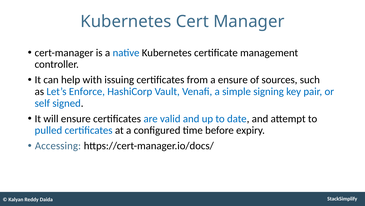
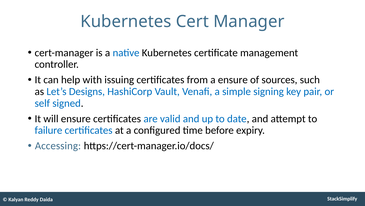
Enforce: Enforce -> Designs (87, 91)
pulled: pulled -> failure (48, 130)
